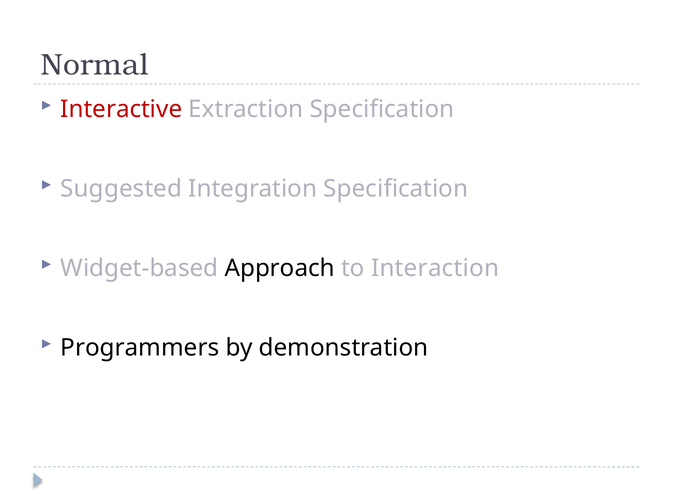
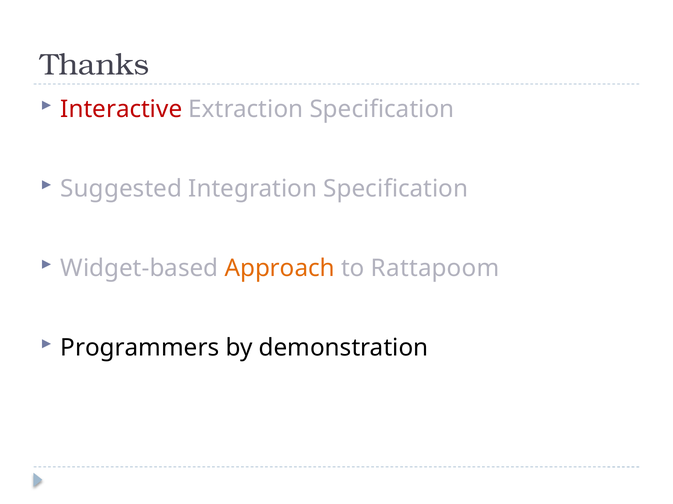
Normal: Normal -> Thanks (95, 65)
Approach colour: black -> orange (280, 269)
Interaction: Interaction -> Rattapoom (435, 269)
